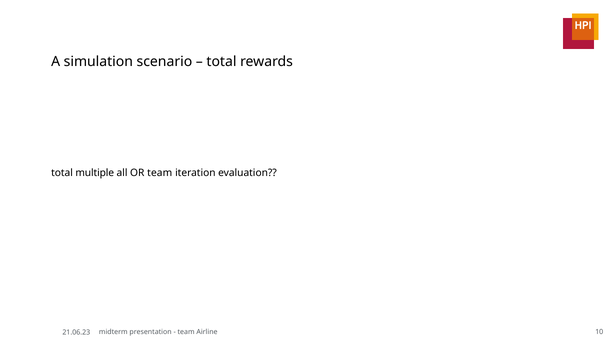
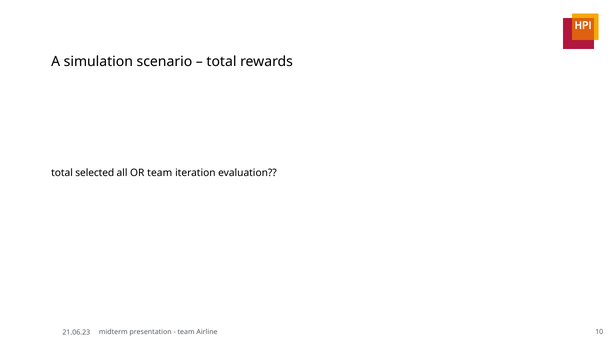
multiple: multiple -> selected (95, 173)
